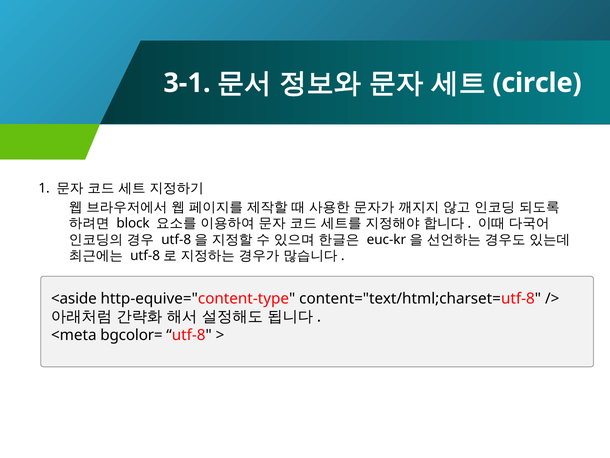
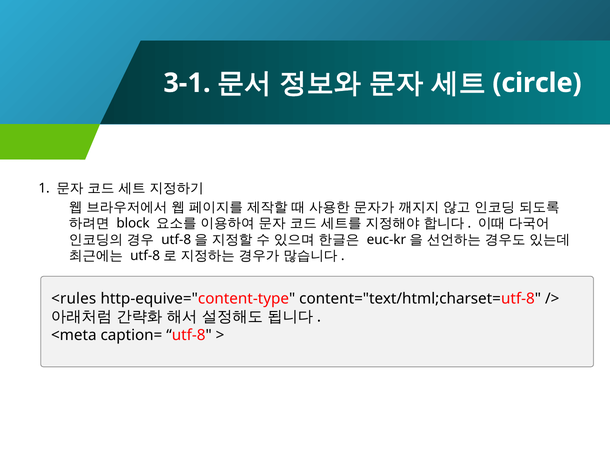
<aside: <aside -> <rules (74, 298)
bgcolor=: bgcolor= -> caption= (131, 335)
